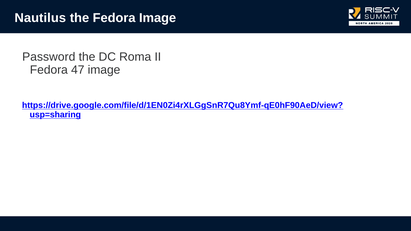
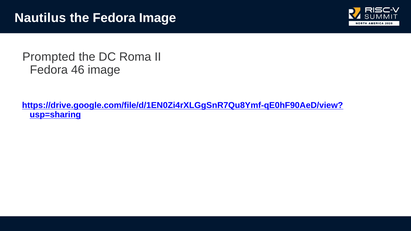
Password: Password -> Prompted (49, 57)
47: 47 -> 46 (78, 70)
